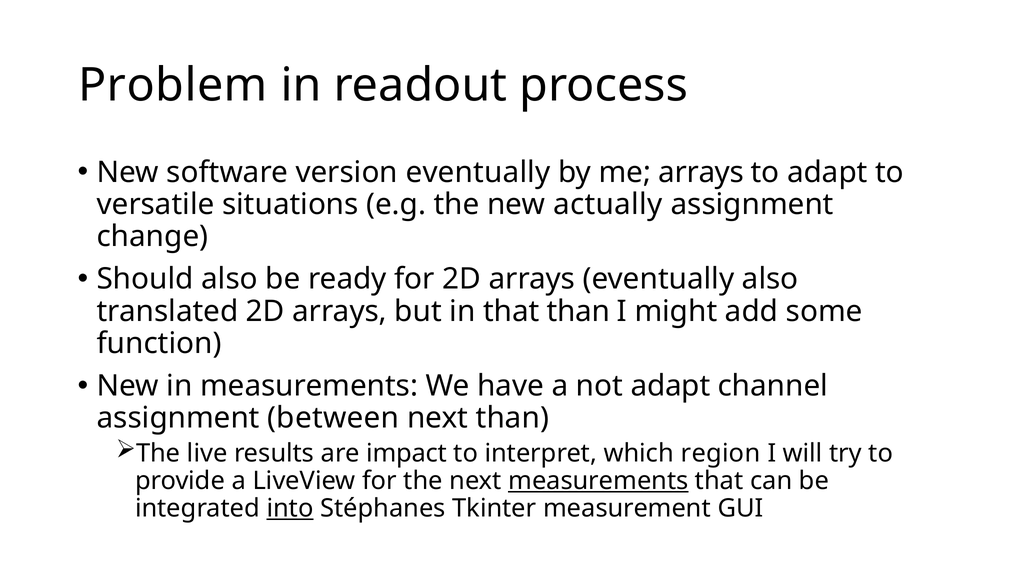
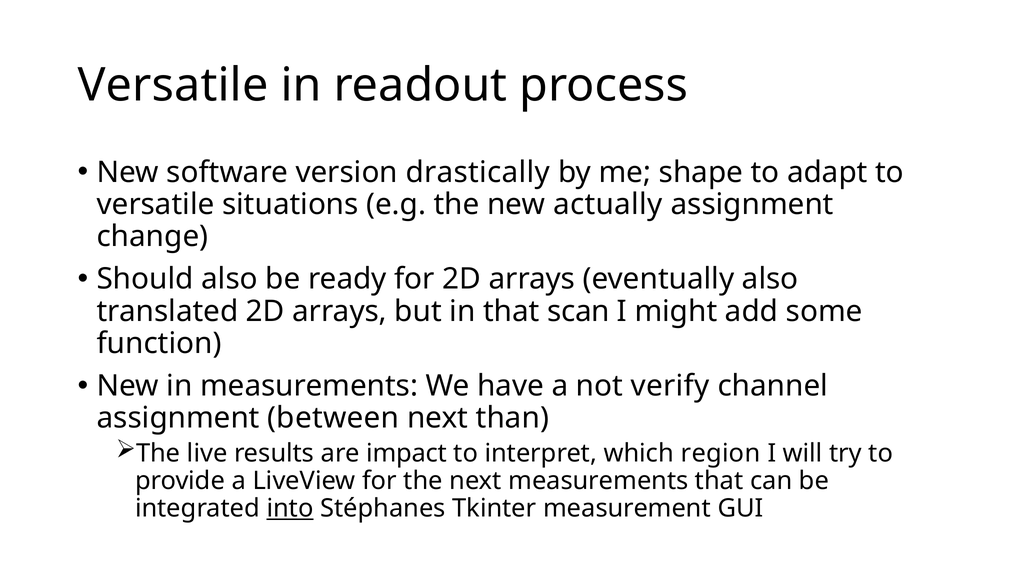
Problem: Problem -> Versatile (173, 86)
version eventually: eventually -> drastically (478, 172)
me arrays: arrays -> shape (701, 172)
that than: than -> scan (578, 311)
not adapt: adapt -> verify (670, 386)
measurements underline: present -> none (598, 481)
